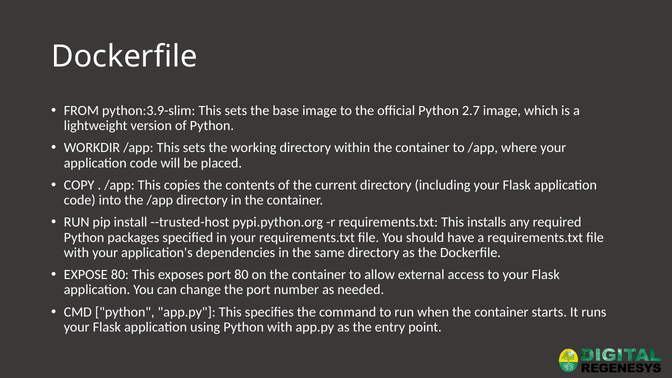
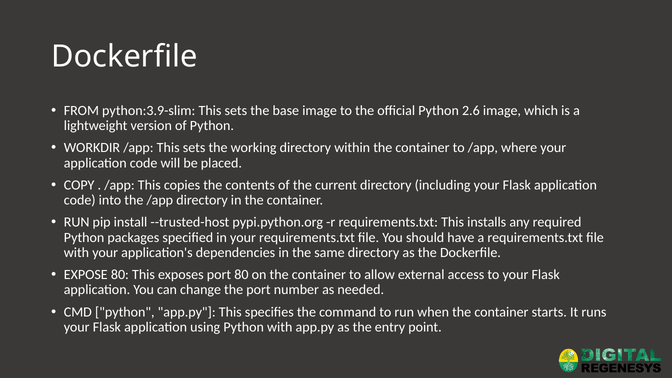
2.7: 2.7 -> 2.6 (471, 111)
